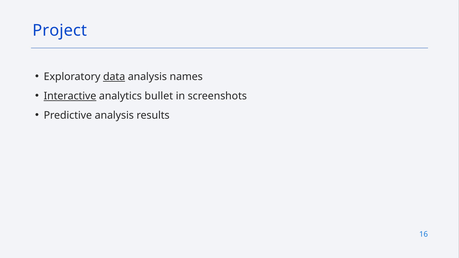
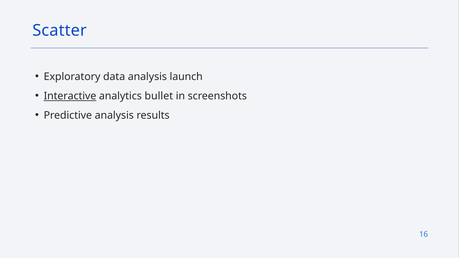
Project: Project -> Scatter (60, 31)
data underline: present -> none (114, 77)
names: names -> launch (186, 77)
